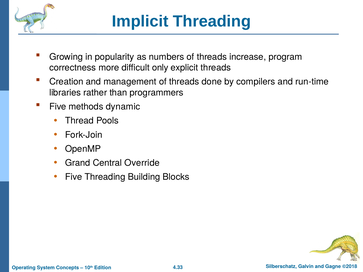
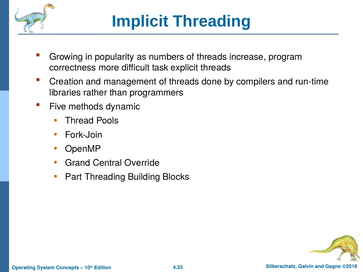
only: only -> task (160, 68)
Five: Five -> Part (74, 177)
